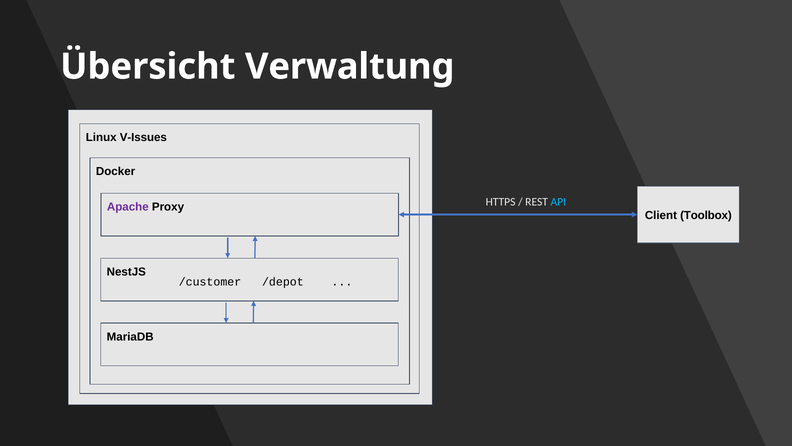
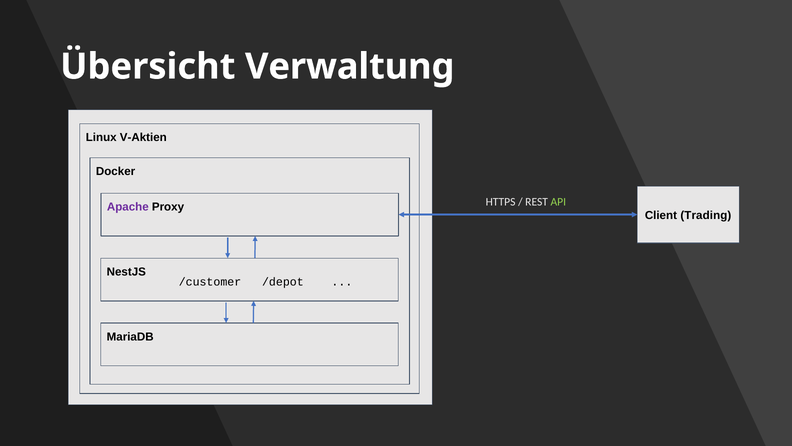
V-Issues: V-Issues -> V-Aktien (143, 137)
API colour: light blue -> light green (558, 202)
Toolbox: Toolbox -> Trading (706, 215)
